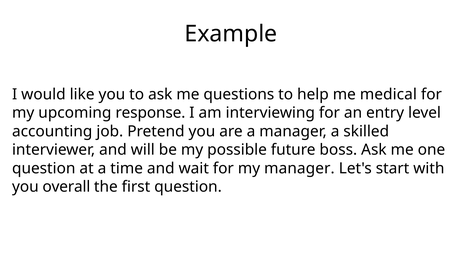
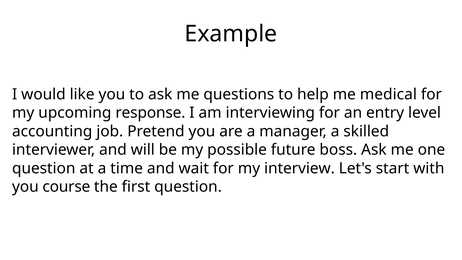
my manager: manager -> interview (299, 168)
overall: overall -> course (66, 187)
